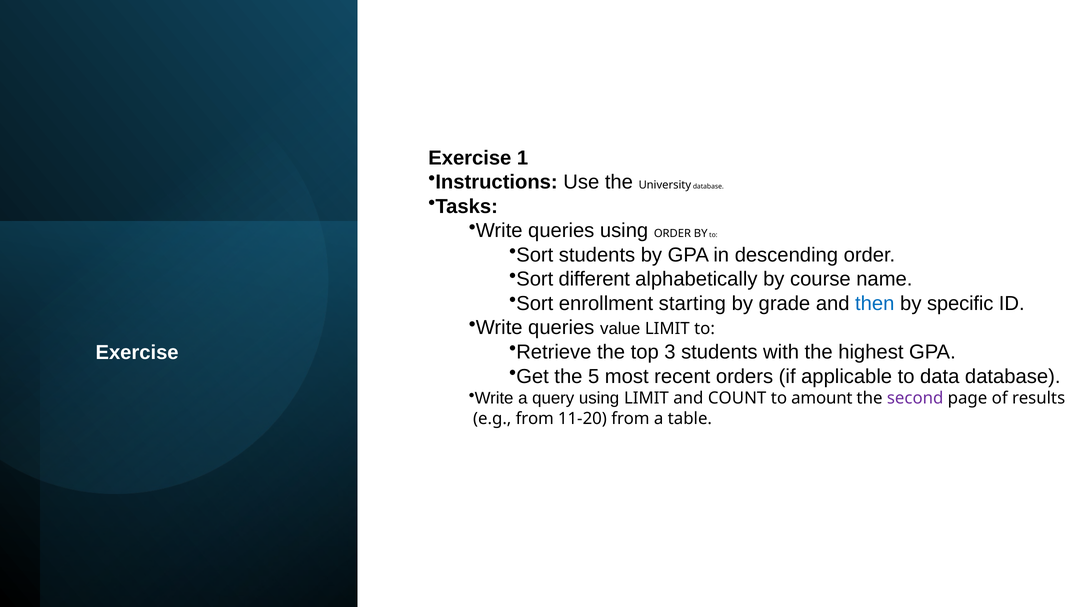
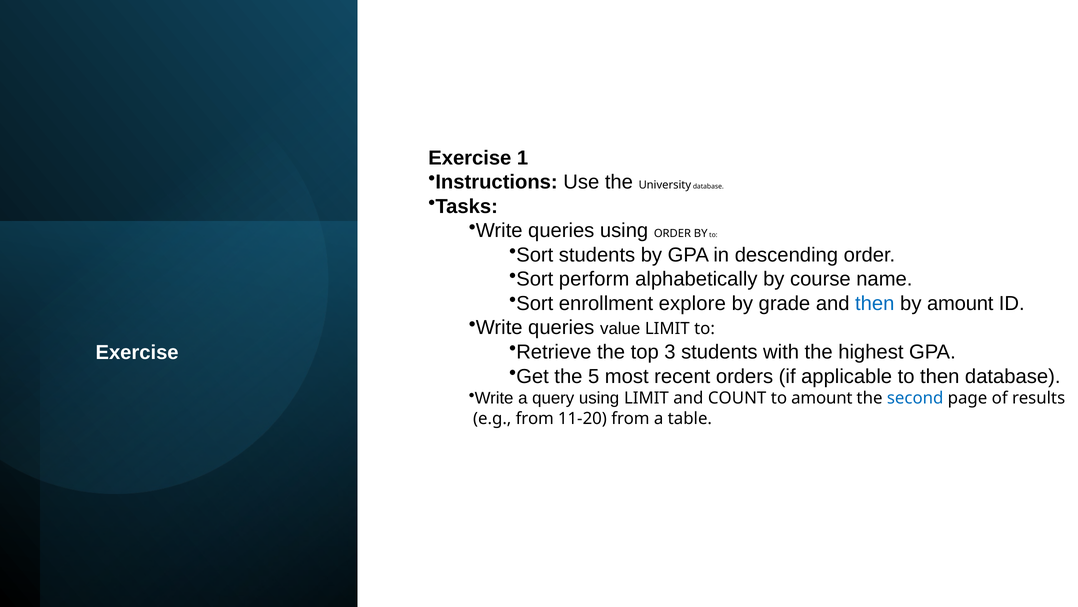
different: different -> perform (594, 279)
starting: starting -> explore (692, 303)
by specific: specific -> amount (960, 303)
to data: data -> then (940, 376)
second colour: purple -> blue (915, 398)
